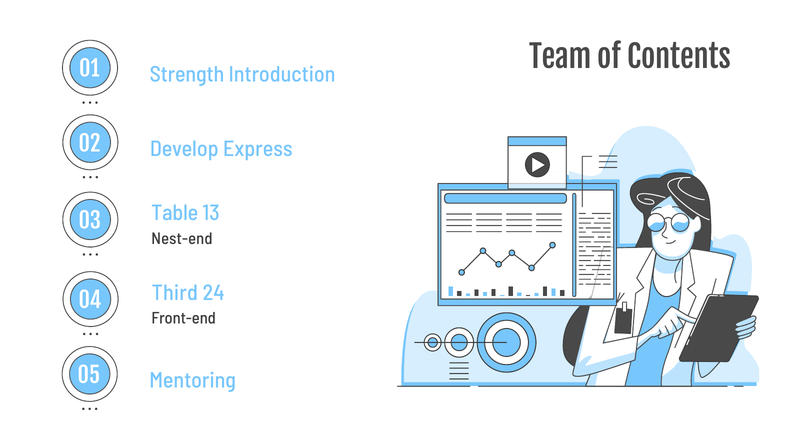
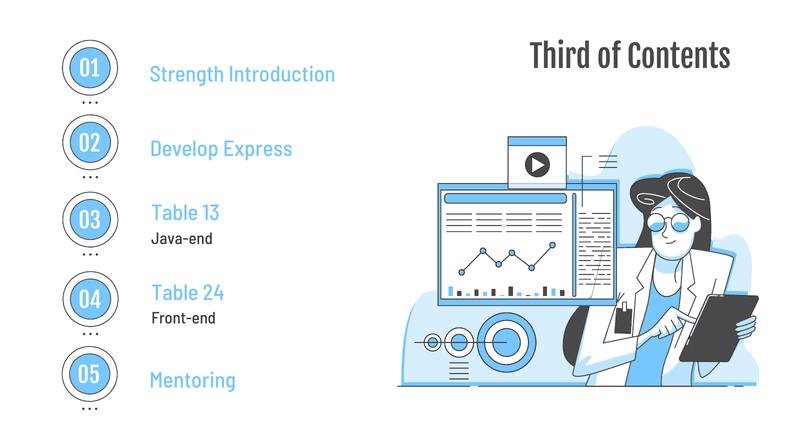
Team: Team -> Third (560, 58)
Nest-end: Nest-end -> Java-end (182, 239)
Third: Third -> Table (175, 293)
